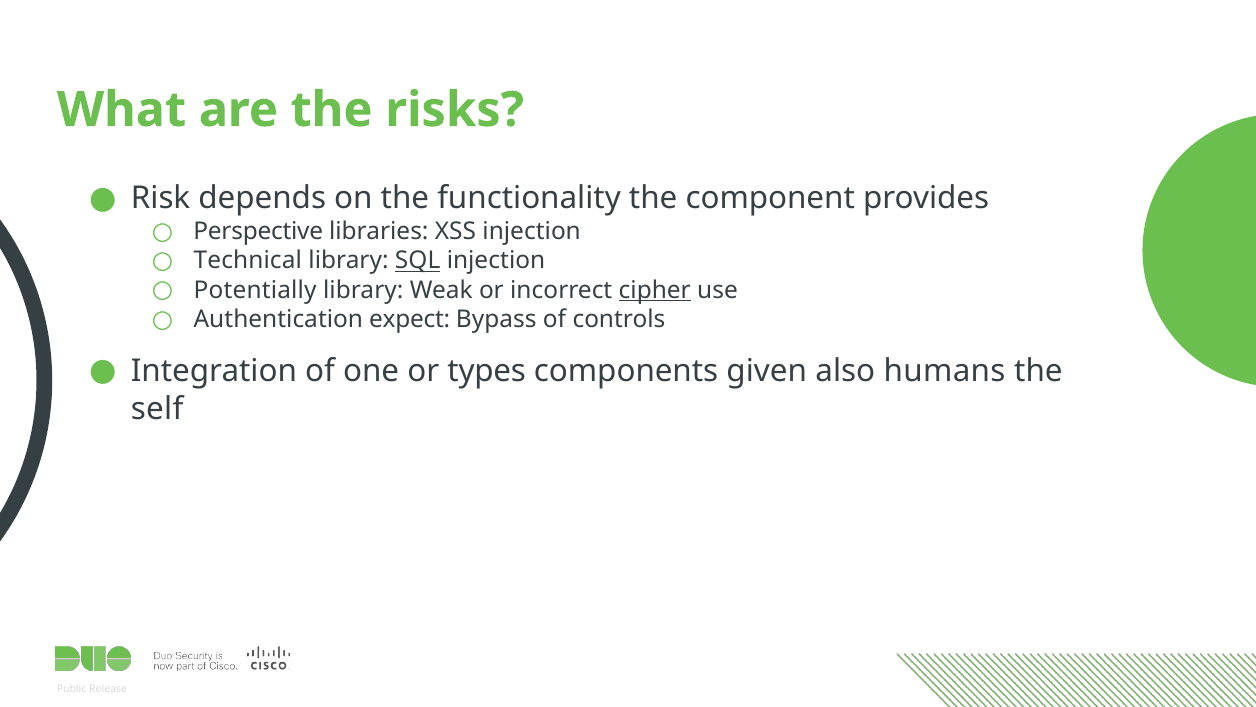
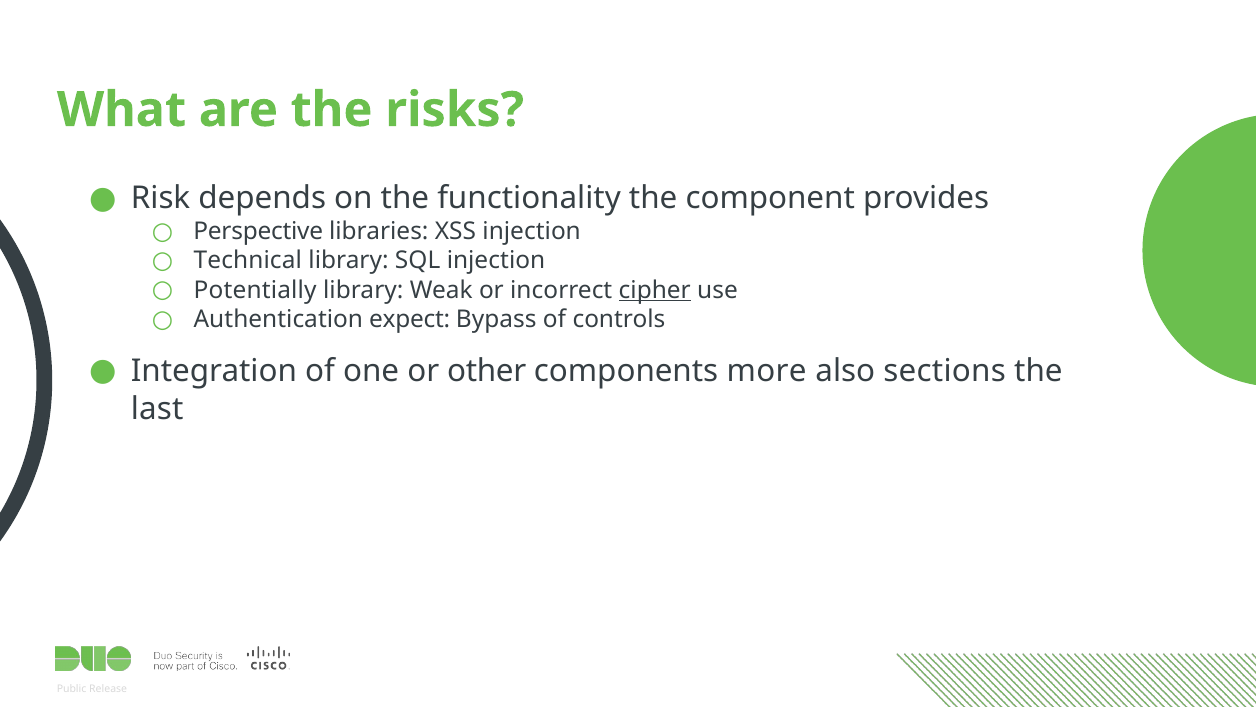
SQL underline: present -> none (418, 261)
types: types -> other (487, 371)
given: given -> more (767, 371)
humans: humans -> sections (945, 371)
self: self -> last (157, 408)
